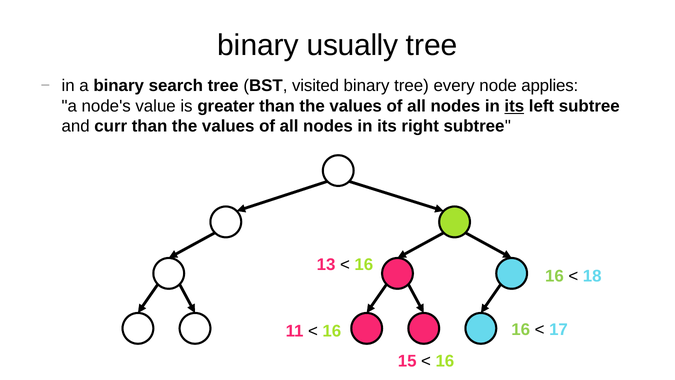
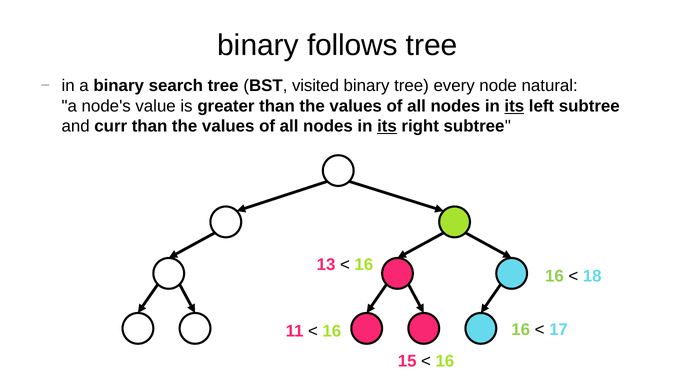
usually: usually -> follows (352, 46)
applies: applies -> natural (550, 86)
its underline: none -> present (387, 126)
